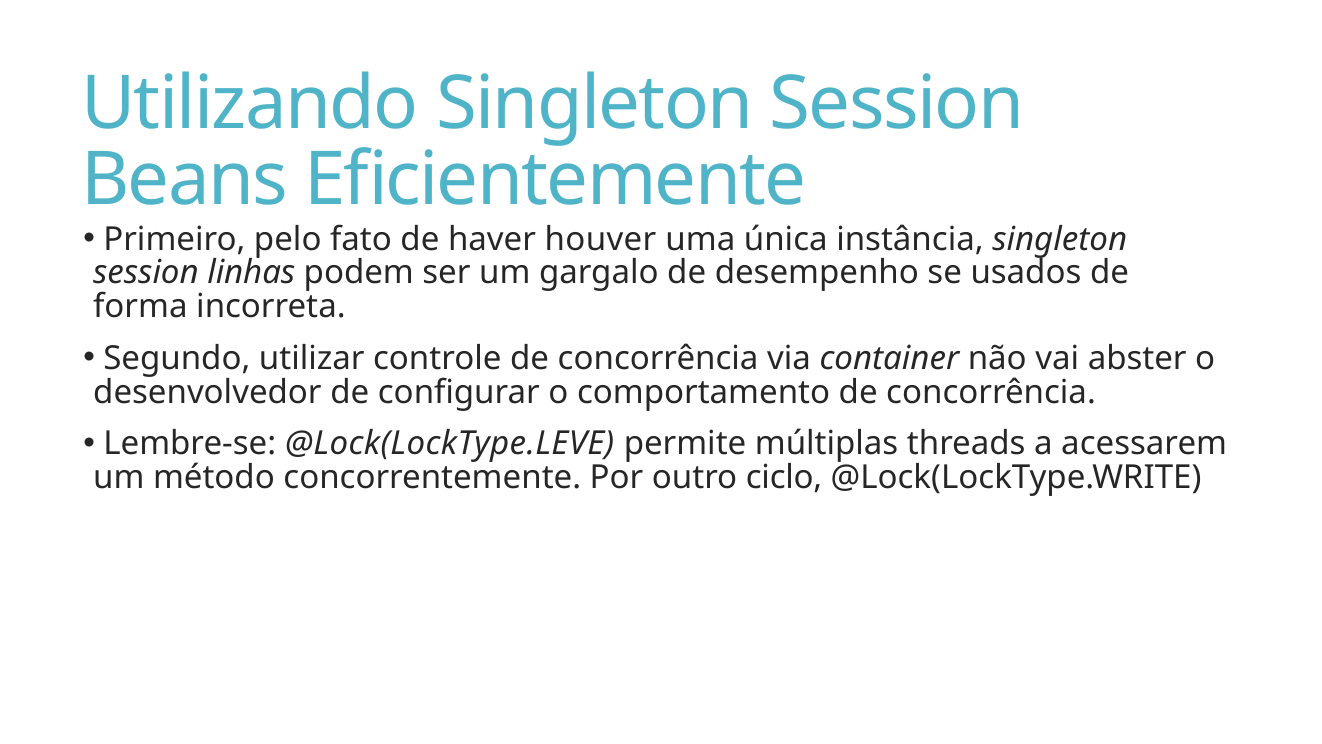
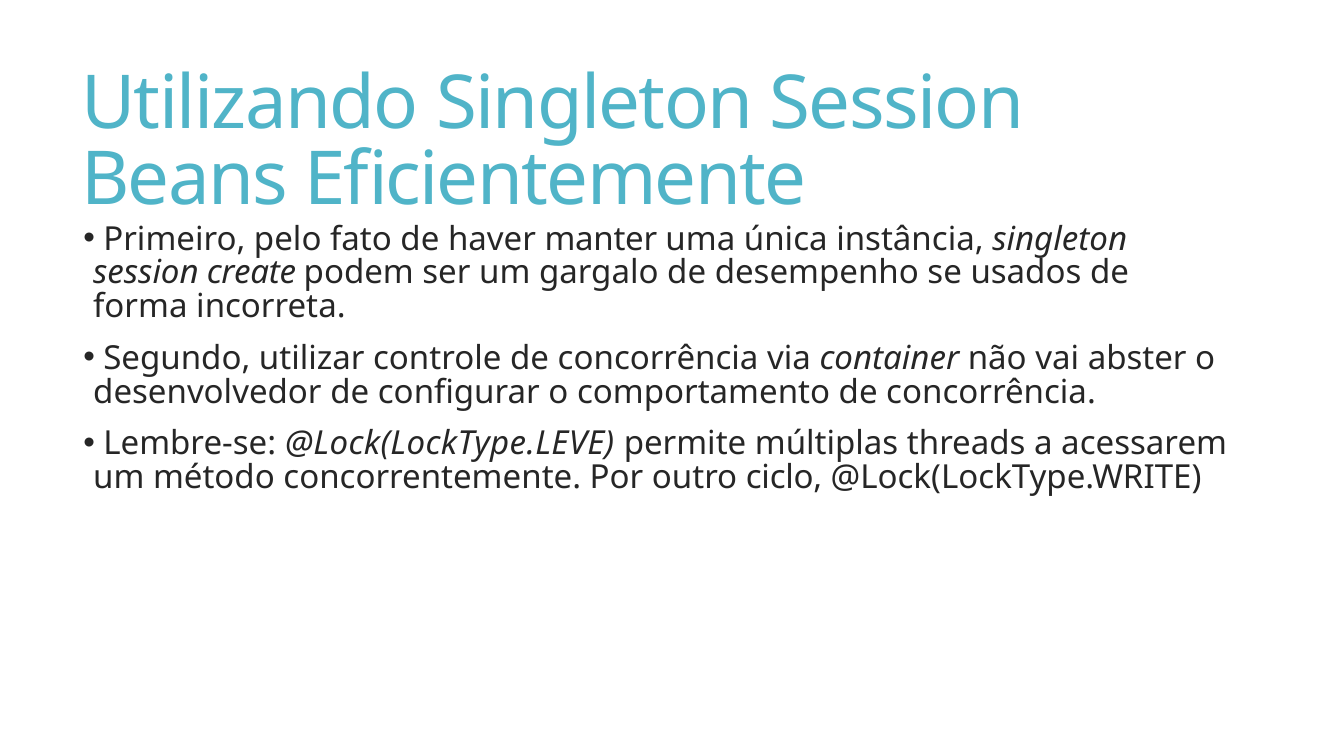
houver: houver -> manter (601, 239)
linhas: linhas -> create (251, 273)
